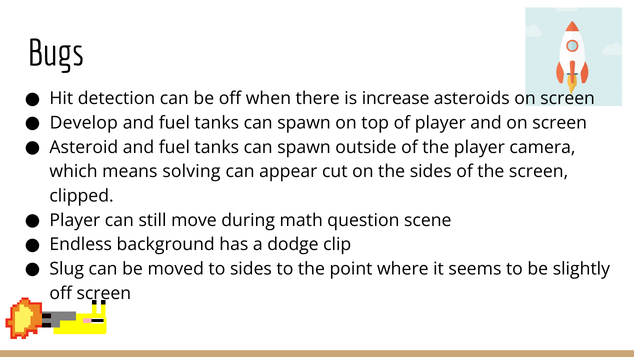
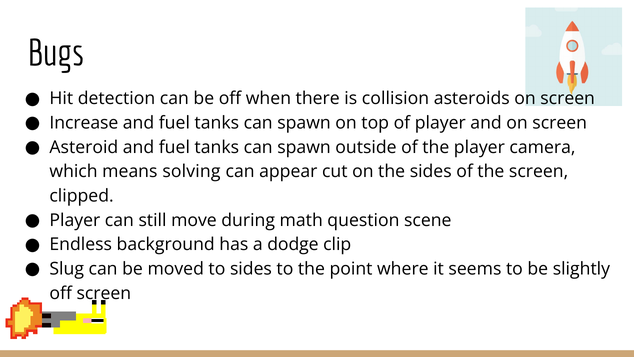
increase: increase -> collision (395, 98)
Develop: Develop -> Increase (84, 123)
